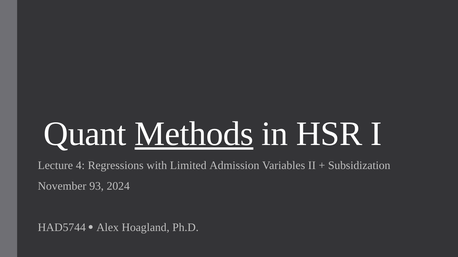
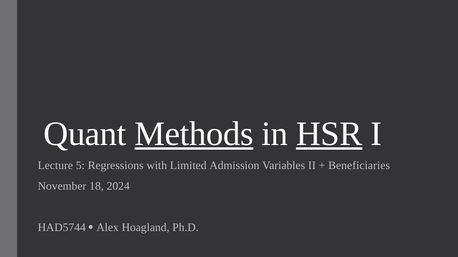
HSR underline: none -> present (329, 134)
4: 4 -> 5 (80, 166)
Subsidization: Subsidization -> Beneficiaries (359, 166)
93: 93 -> 18 (97, 187)
